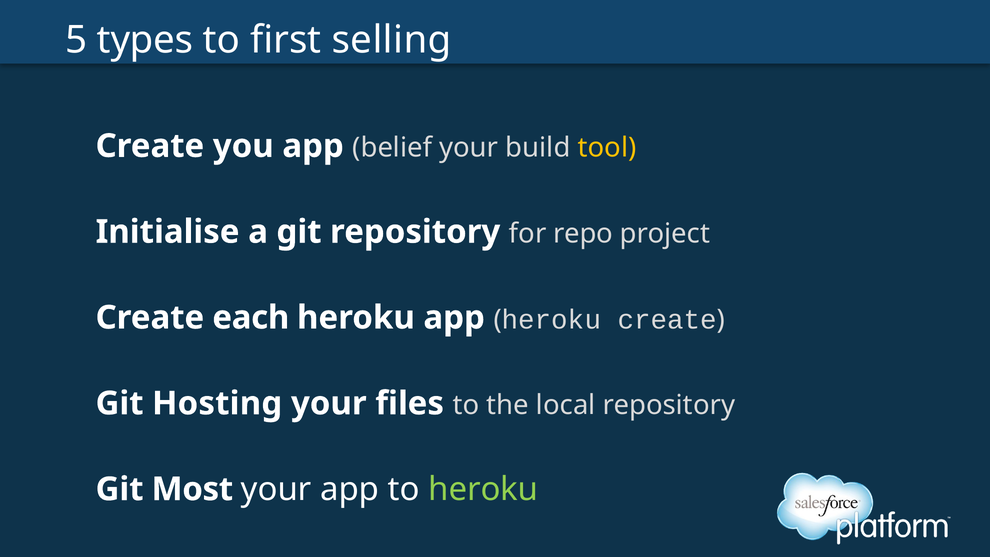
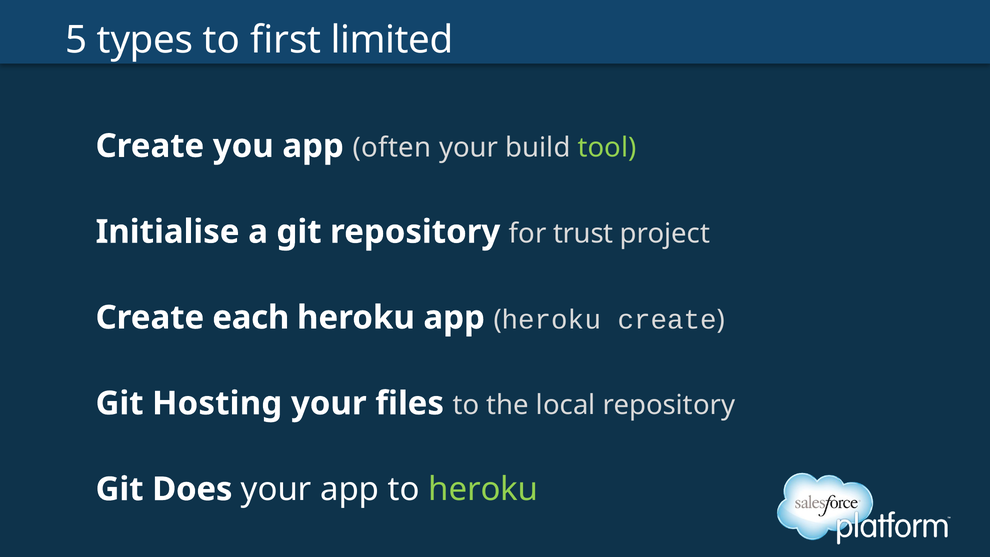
selling: selling -> limited (392, 40)
belief: belief -> often (392, 148)
tool colour: yellow -> light green (607, 148)
repo: repo -> trust (583, 234)
Most: Most -> Does (192, 489)
